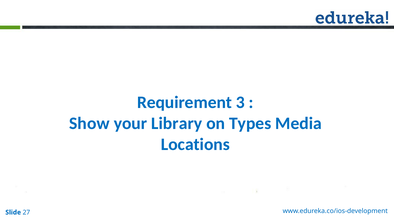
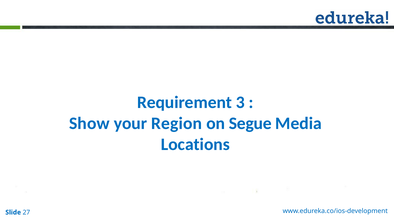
Library: Library -> Region (177, 124)
Types: Types -> Segue (250, 124)
